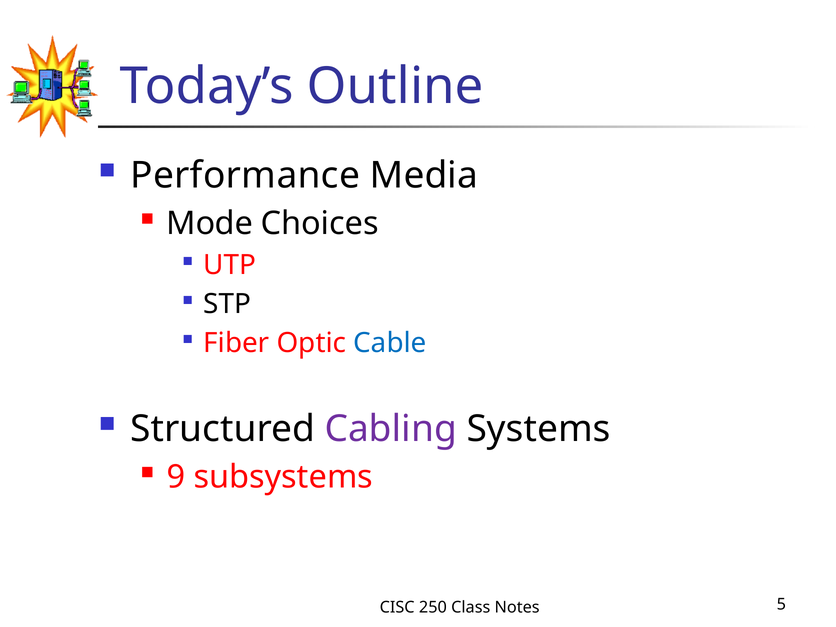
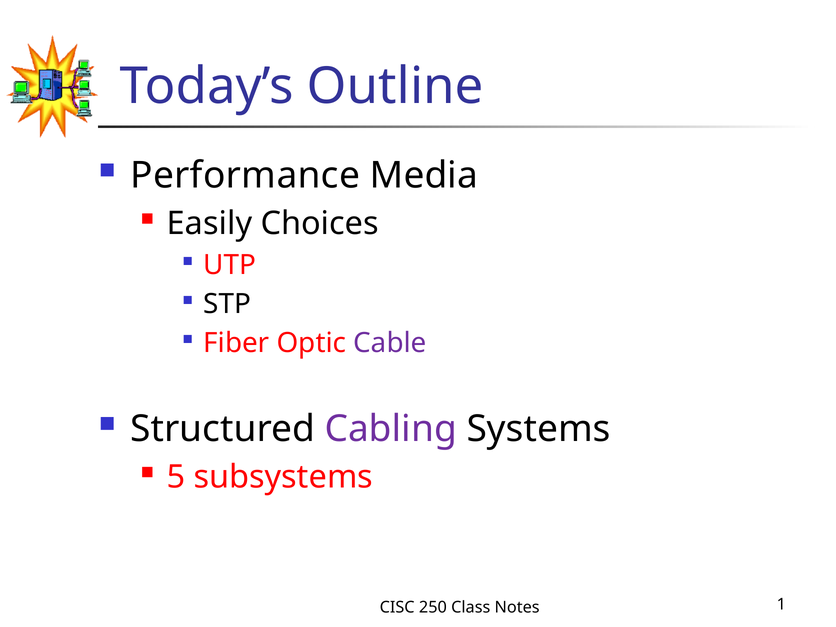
Mode: Mode -> Easily (210, 223)
Cable colour: blue -> purple (390, 343)
9: 9 -> 5 (176, 477)
5: 5 -> 1 (781, 605)
